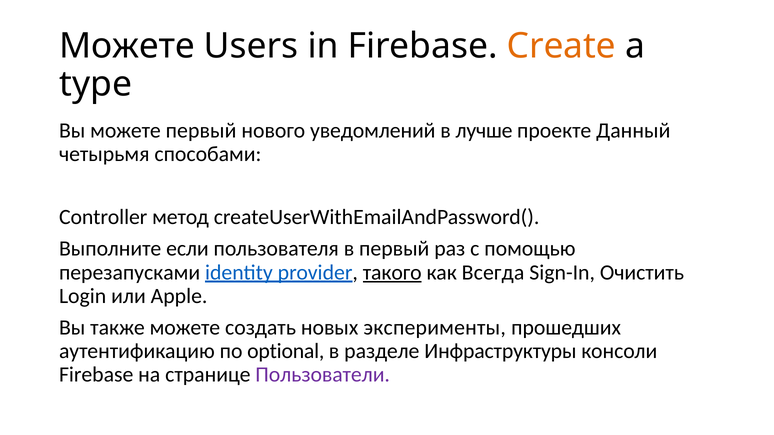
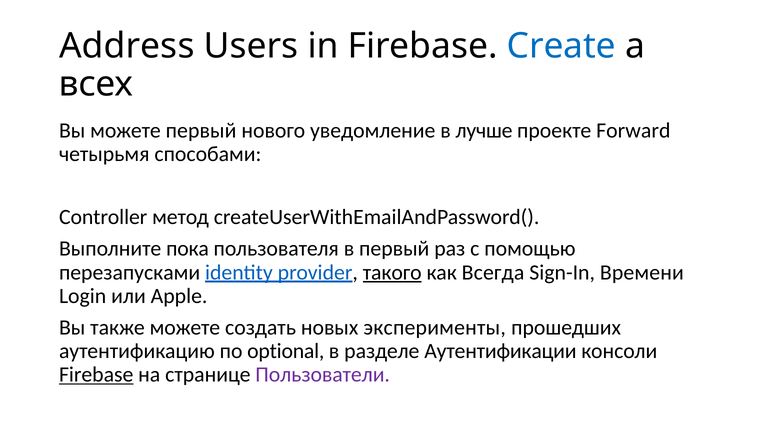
Можете: Можете -> Address (127, 46)
Create colour: orange -> blue (561, 46)
type: type -> всех (96, 84)
уведомлений: уведомлений -> уведомление (373, 130)
Данный: Данный -> Forward (633, 130)
если: если -> пока (188, 249)
Очистить: Очистить -> Времени (642, 273)
Инфраструктуры: Инфраструктуры -> Аутентификации (500, 351)
Firebase underline: none -> present (96, 375)
